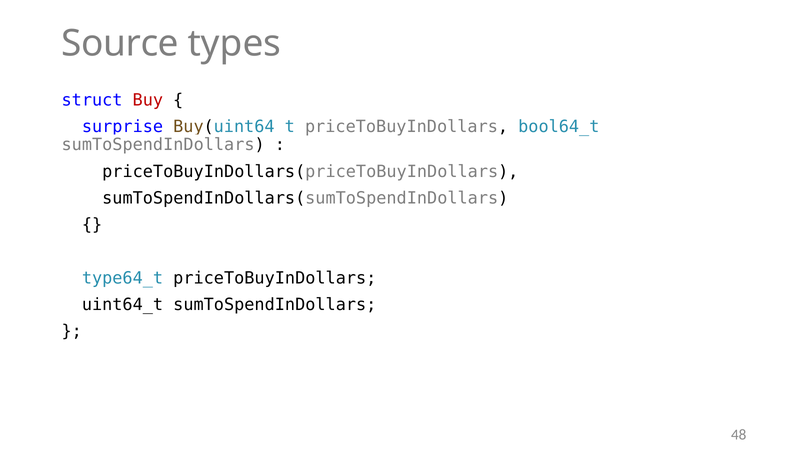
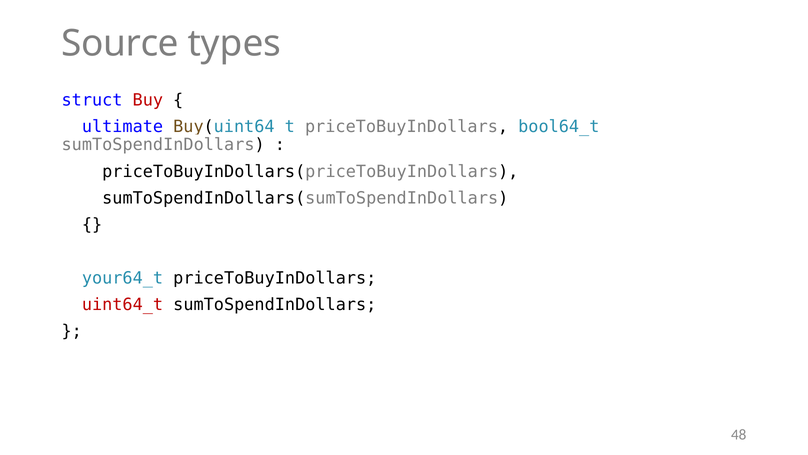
surprise: surprise -> ultimate (122, 126)
type64_t: type64_t -> your64_t (122, 278)
uint64_t colour: black -> red (122, 304)
